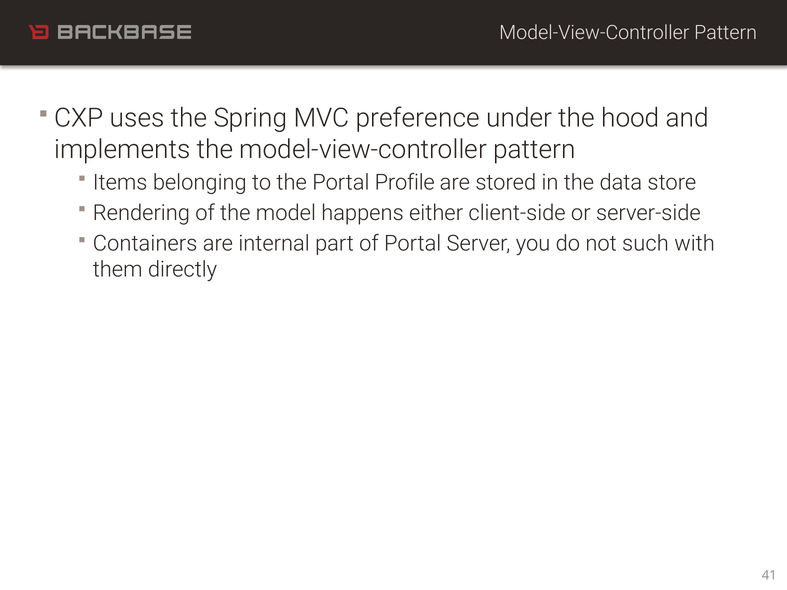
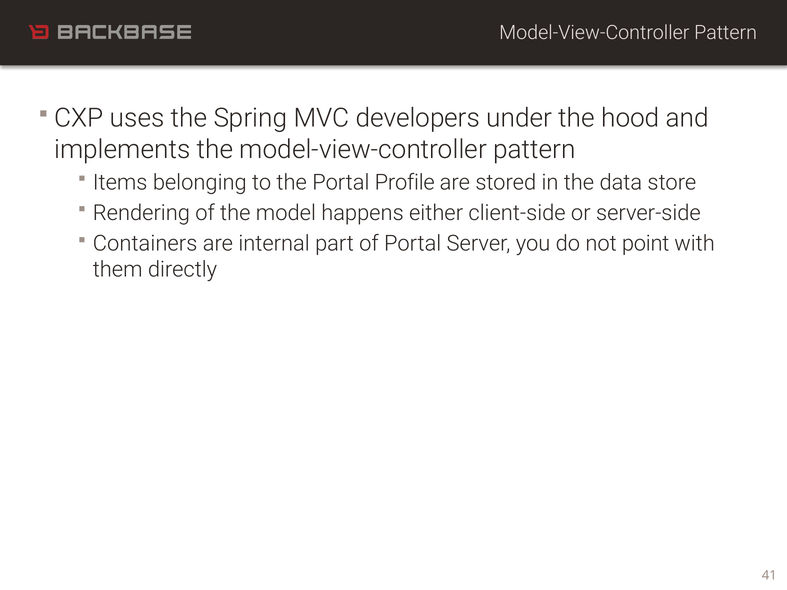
preference: preference -> developers (418, 118)
such: such -> point (646, 244)
